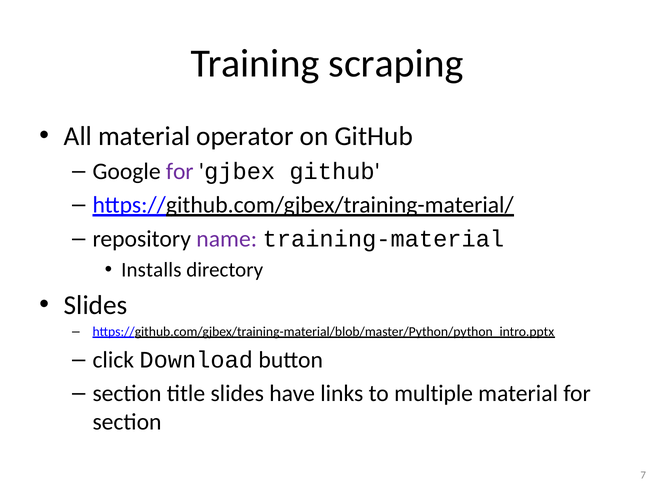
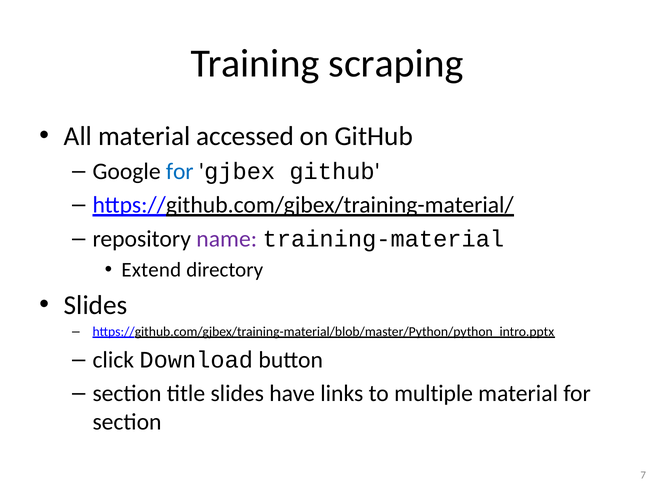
operator: operator -> accessed (245, 136)
for colour: purple -> blue (180, 172)
Installs: Installs -> Extend (151, 270)
